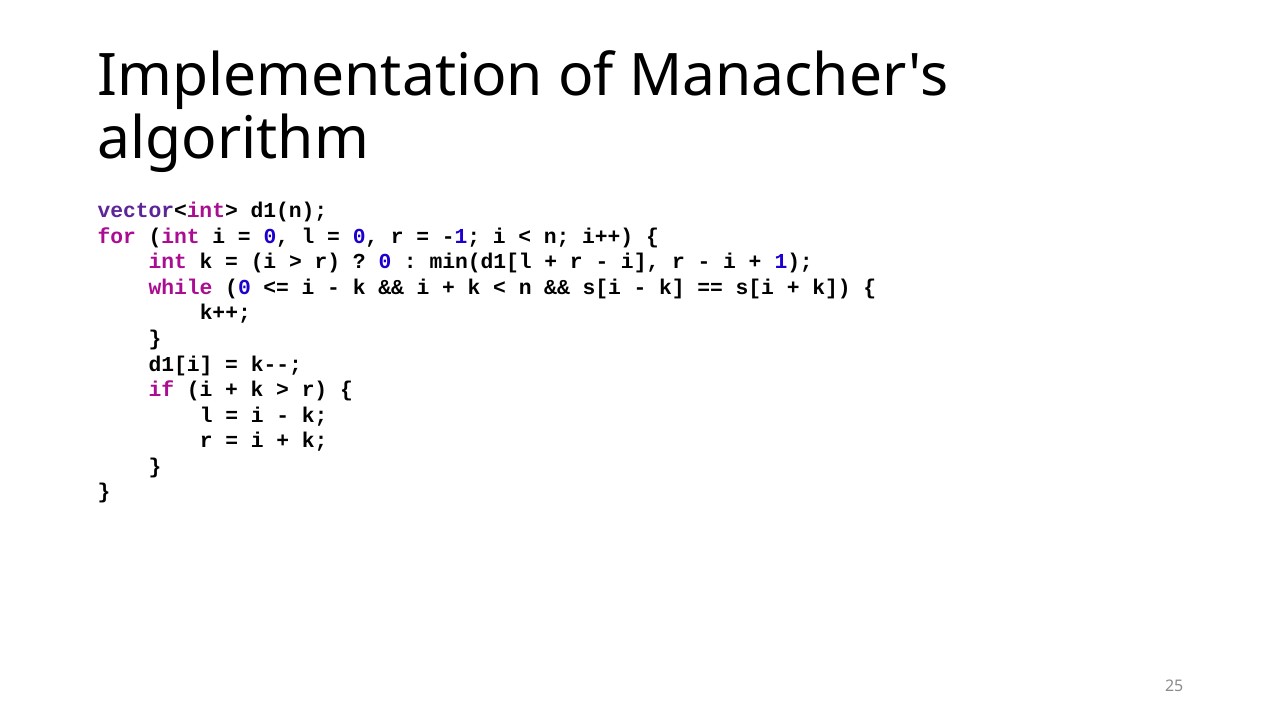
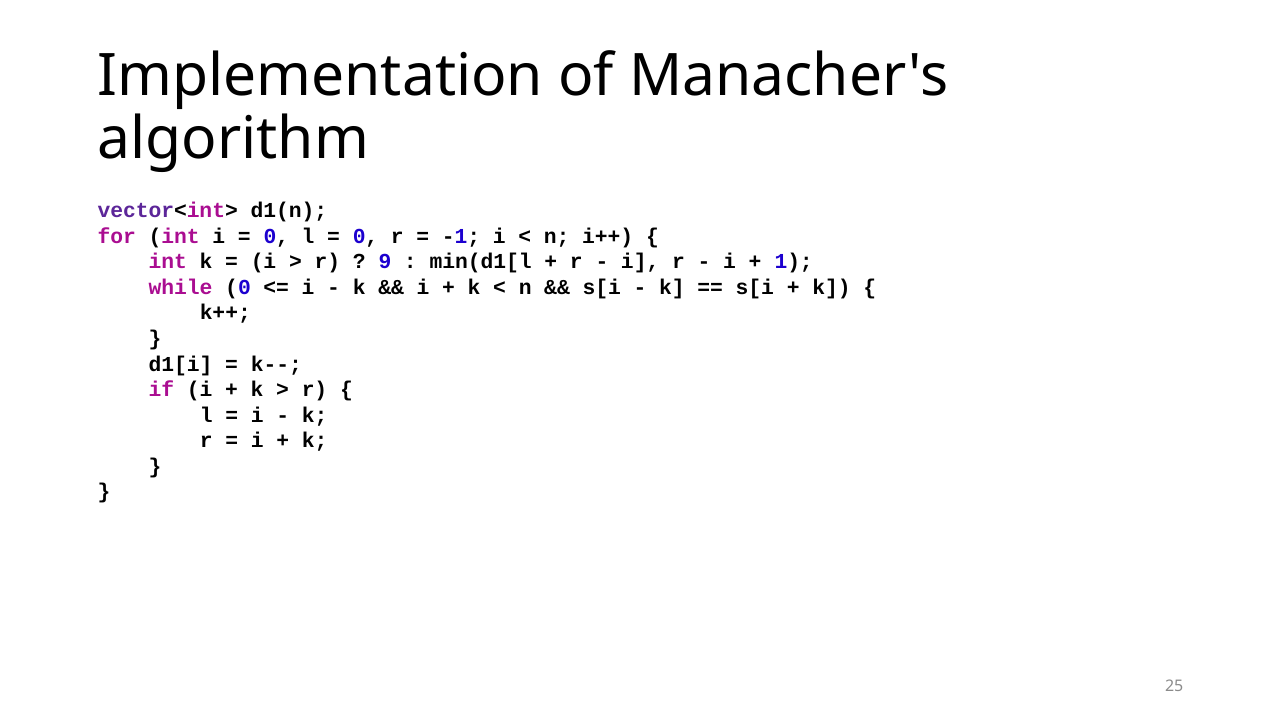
0: 0 -> 9 (385, 262)
